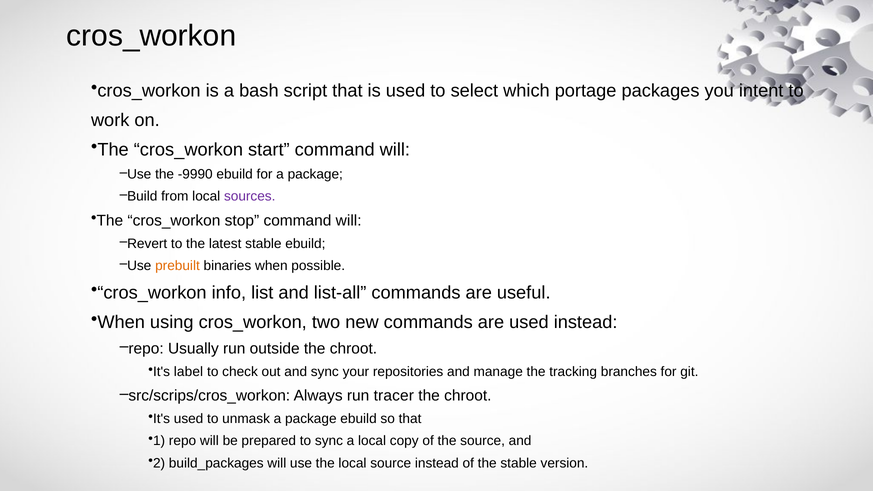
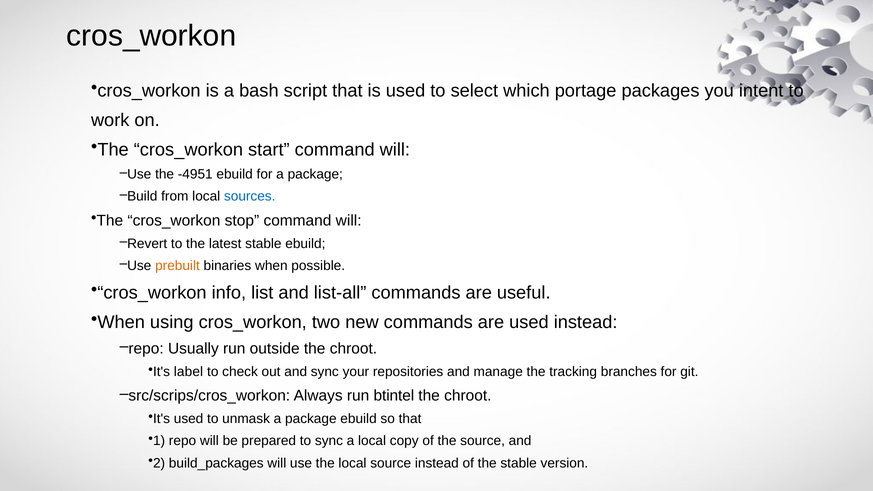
-9990: -9990 -> -4951 (195, 174)
sources colour: purple -> blue (250, 196)
tracer: tracer -> btintel (394, 396)
